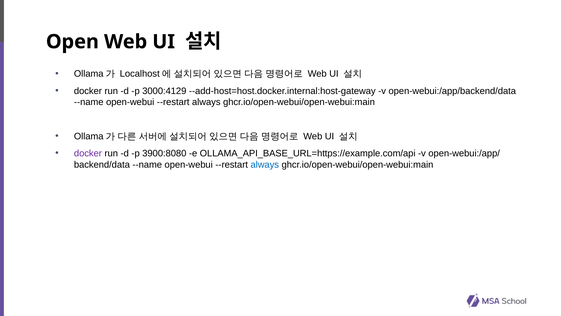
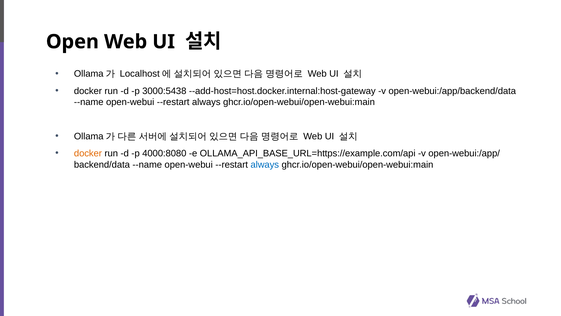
3000:4129: 3000:4129 -> 3000:5438 (164, 91)
docker colour: purple -> orange (88, 153)
3900:8080: 3900:8080 -> 4000:8080 (164, 153)
